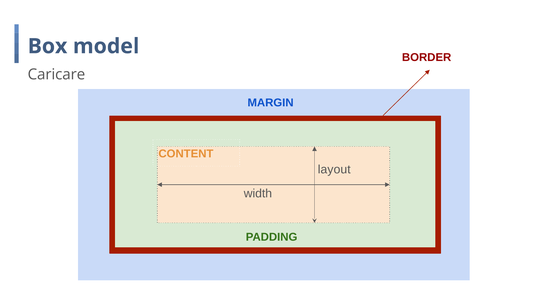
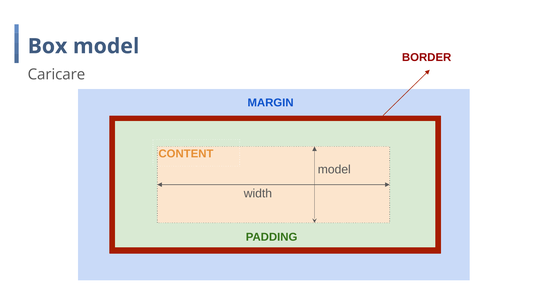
layout: layout -> model (334, 170)
